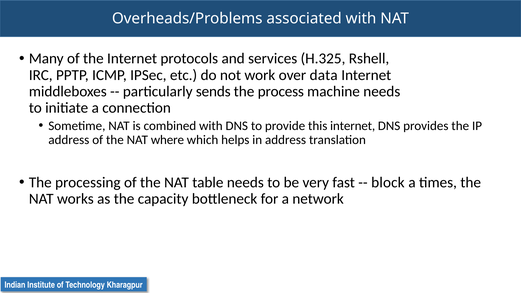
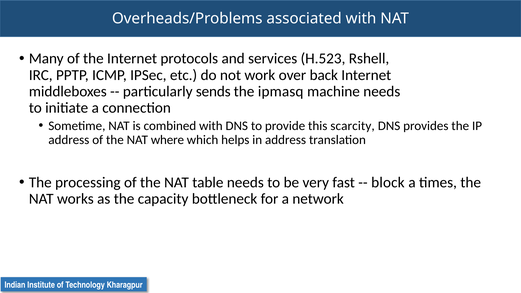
H.325: H.325 -> H.523 (323, 59)
data: data -> back (324, 75)
process: process -> ipmasq (281, 91)
this internet: internet -> scarcity (353, 126)
